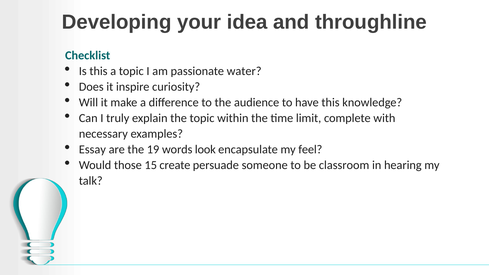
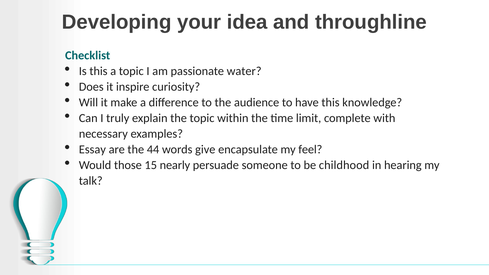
19: 19 -> 44 (153, 150)
look: look -> give (205, 150)
create: create -> nearly (175, 165)
classroom: classroom -> childhood (344, 165)
